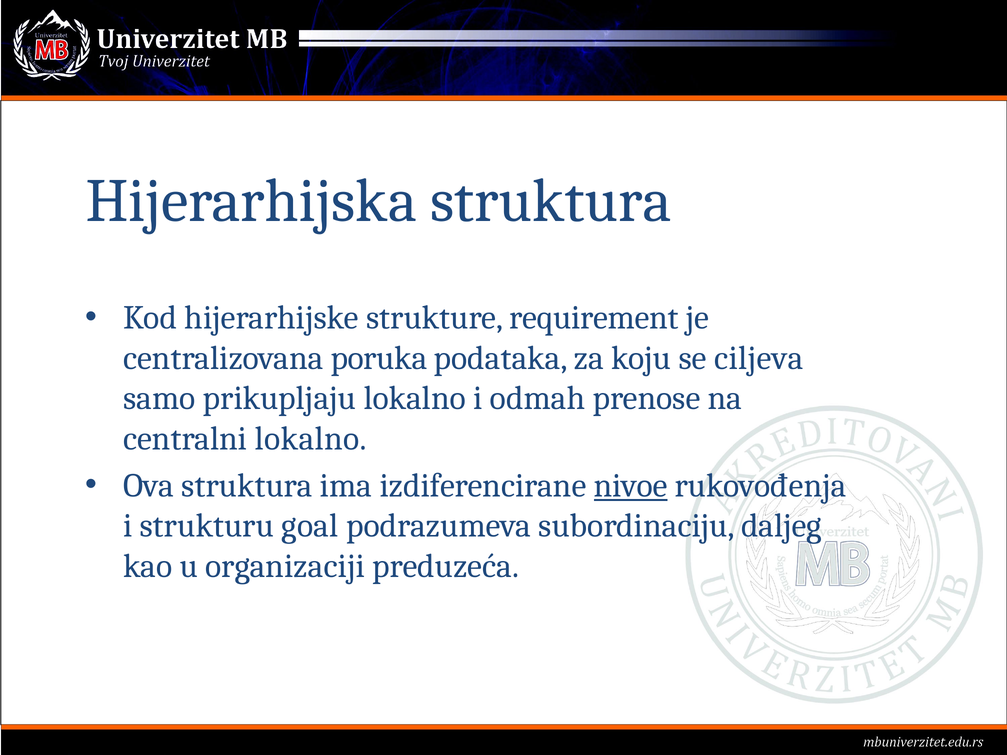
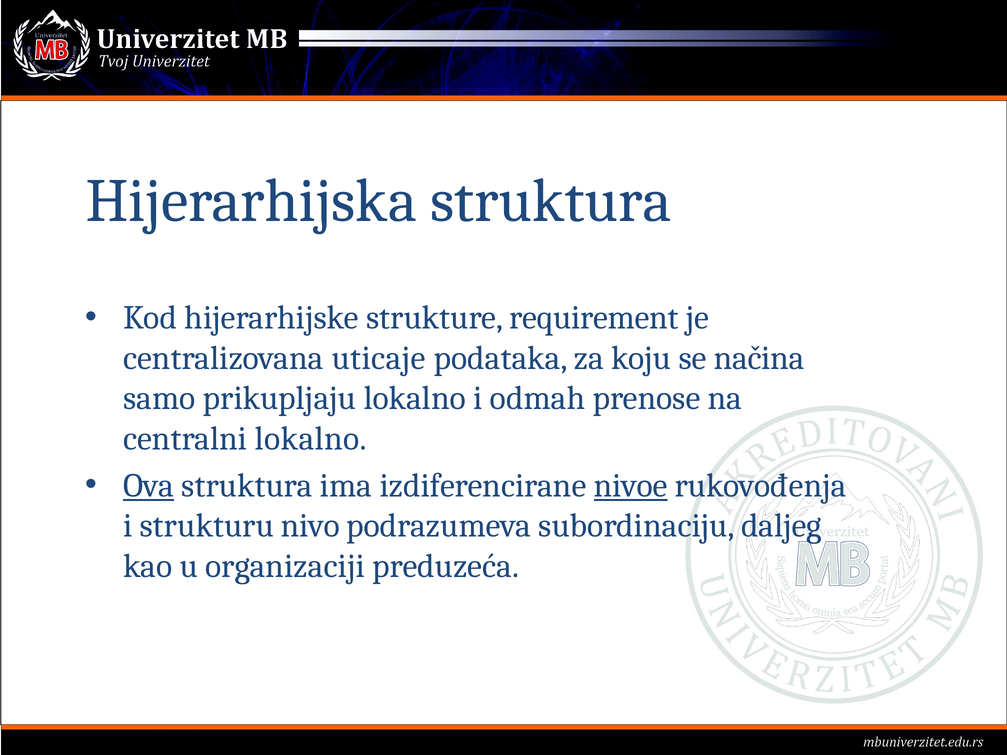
poruka: poruka -> uticaje (379, 358)
ciljeva: ciljeva -> načina (759, 358)
Ova underline: none -> present (149, 486)
goal: goal -> nivo (310, 526)
